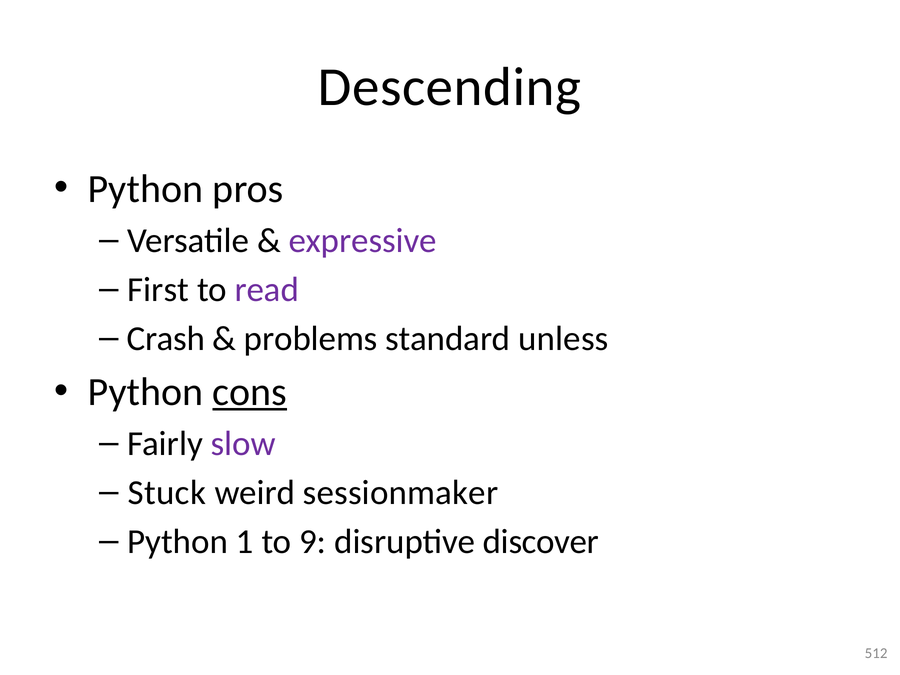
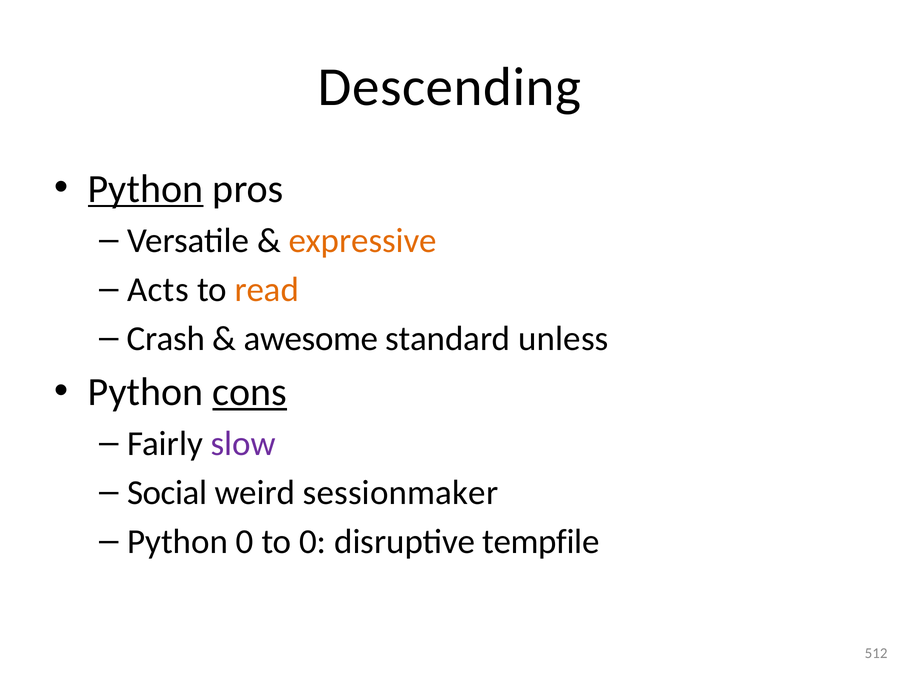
Python underline: none -> present (146, 189)
expressive colour: purple -> orange (363, 240)
First: First -> Acts (158, 290)
read colour: purple -> orange (267, 290)
problems: problems -> awesome (311, 339)
Stuck: Stuck -> Social (167, 493)
Python 1: 1 -> 0 (245, 542)
to 9: 9 -> 0 (313, 542)
discover: discover -> tempfile (541, 542)
